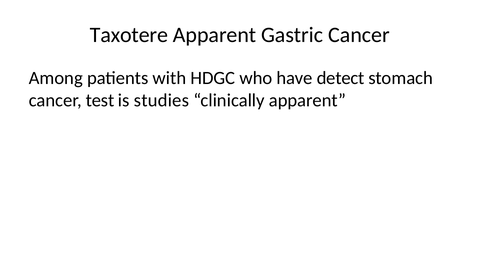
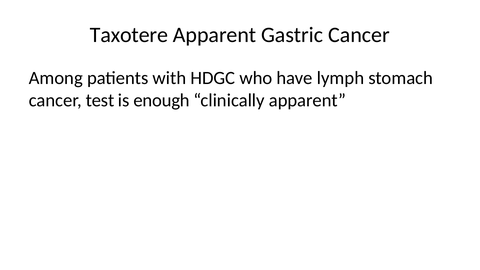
detect: detect -> lymph (340, 78)
studies: studies -> enough (162, 100)
